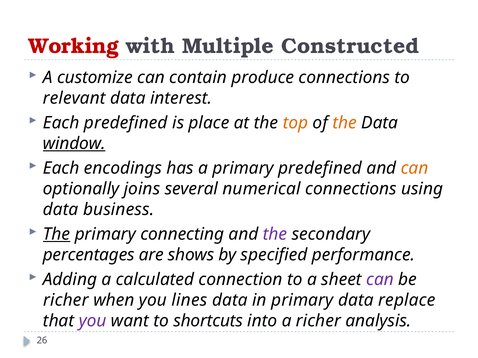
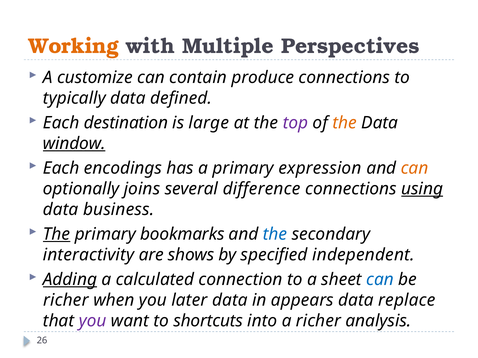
Working colour: red -> orange (74, 46)
Constructed: Constructed -> Perspectives (350, 46)
relevant: relevant -> typically (74, 98)
interest: interest -> defined (181, 98)
Each predefined: predefined -> destination (126, 123)
place: place -> large (209, 123)
top colour: orange -> purple (295, 123)
primary predefined: predefined -> expression (320, 168)
numerical: numerical -> difference (262, 189)
using underline: none -> present (422, 189)
connecting: connecting -> bookmarks (182, 235)
the colour: purple -> blue (275, 235)
percentages: percentages -> interactivity (89, 255)
performance: performance -> independent (363, 255)
Adding underline: none -> present (70, 280)
can colour: purple -> blue (380, 280)
lines: lines -> later (189, 301)
in primary: primary -> appears (302, 301)
